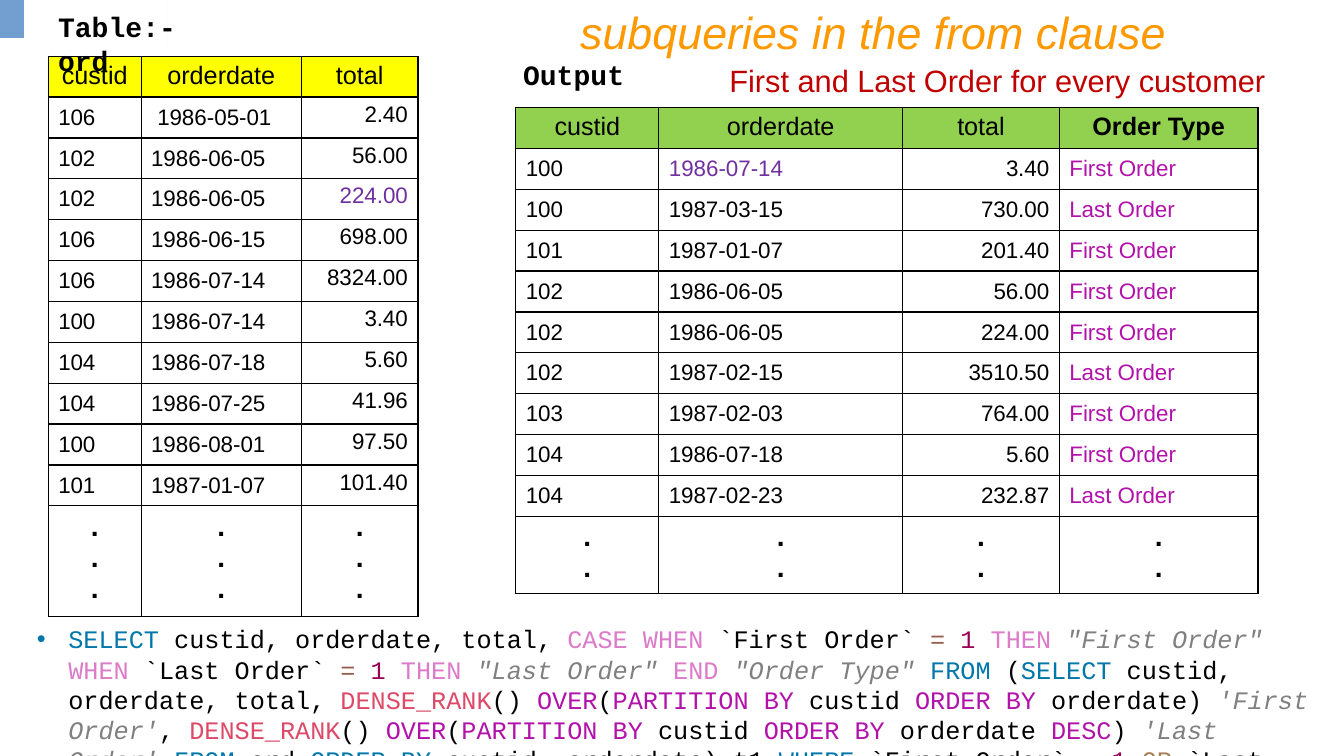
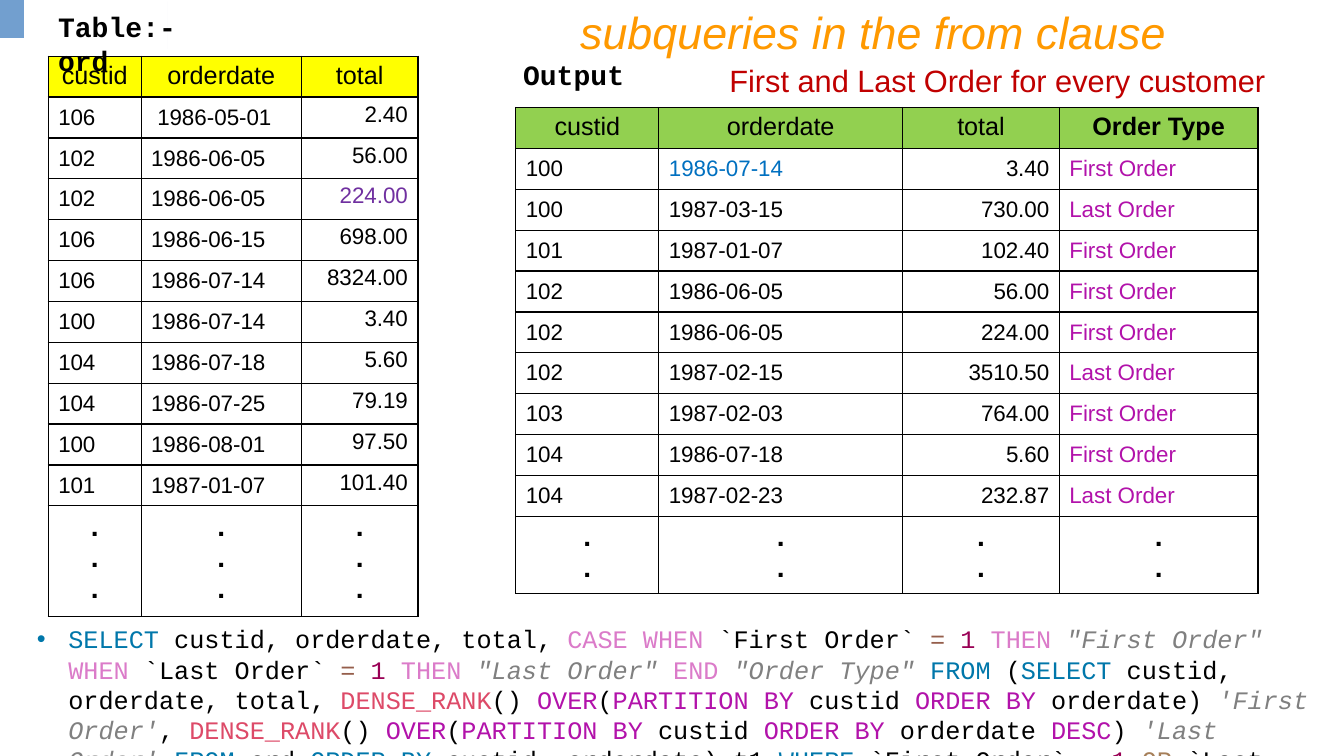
1986-07-14 colour: purple -> blue (726, 169)
201.40: 201.40 -> 102.40 (1015, 251)
41.96: 41.96 -> 79.19 (380, 401)
